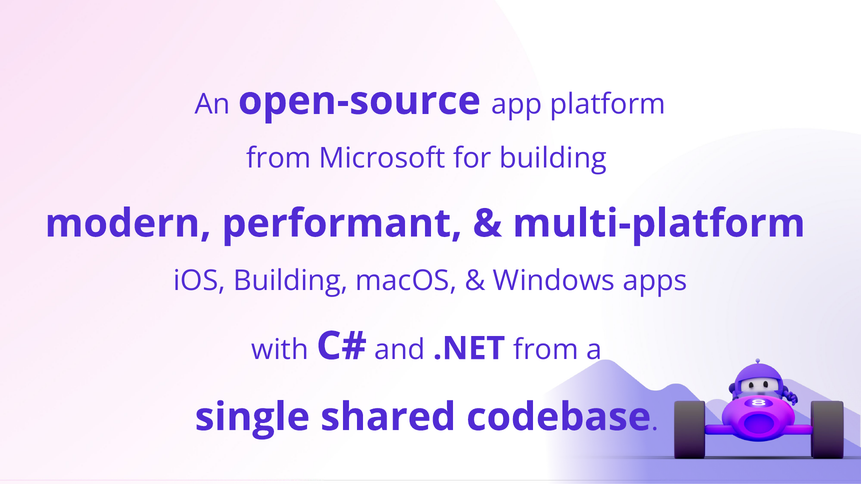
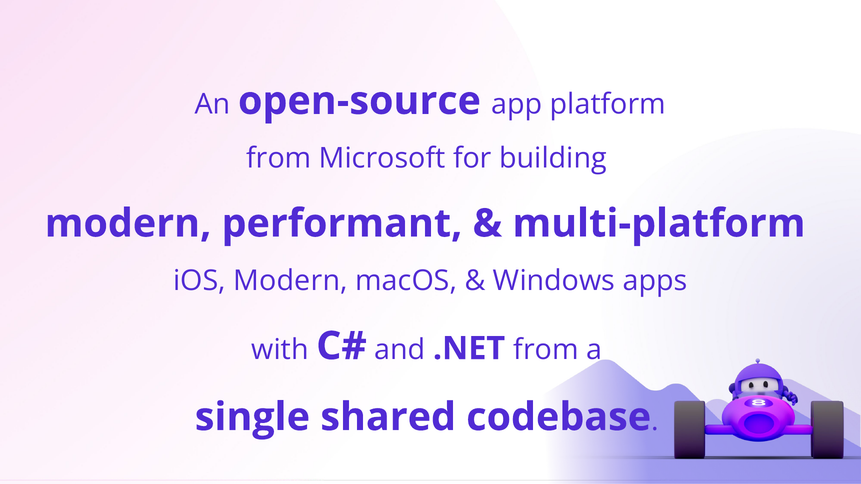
iOS Building: Building -> Modern (291, 281)
